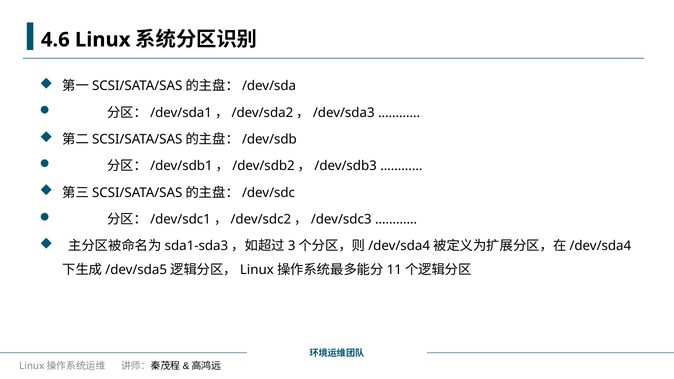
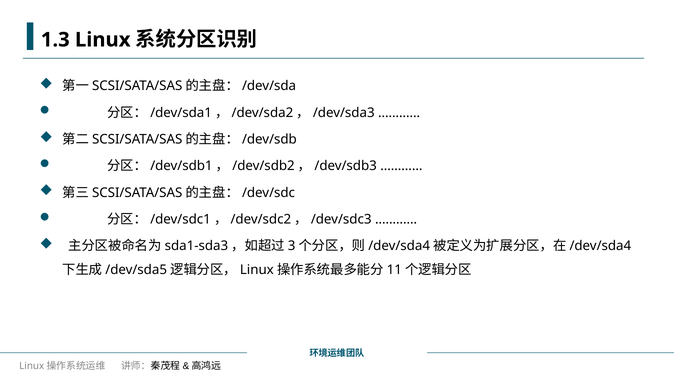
4.6: 4.6 -> 1.3 (55, 40)
